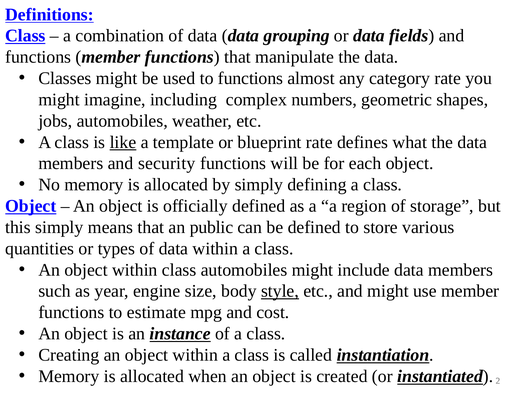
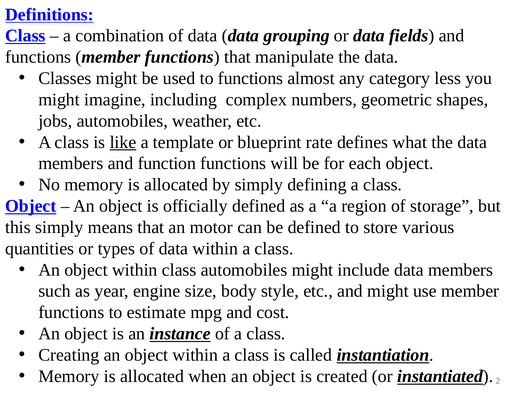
category rate: rate -> less (448, 78)
security: security -> function (167, 163)
public: public -> motor (211, 227)
style underline: present -> none (280, 291)
